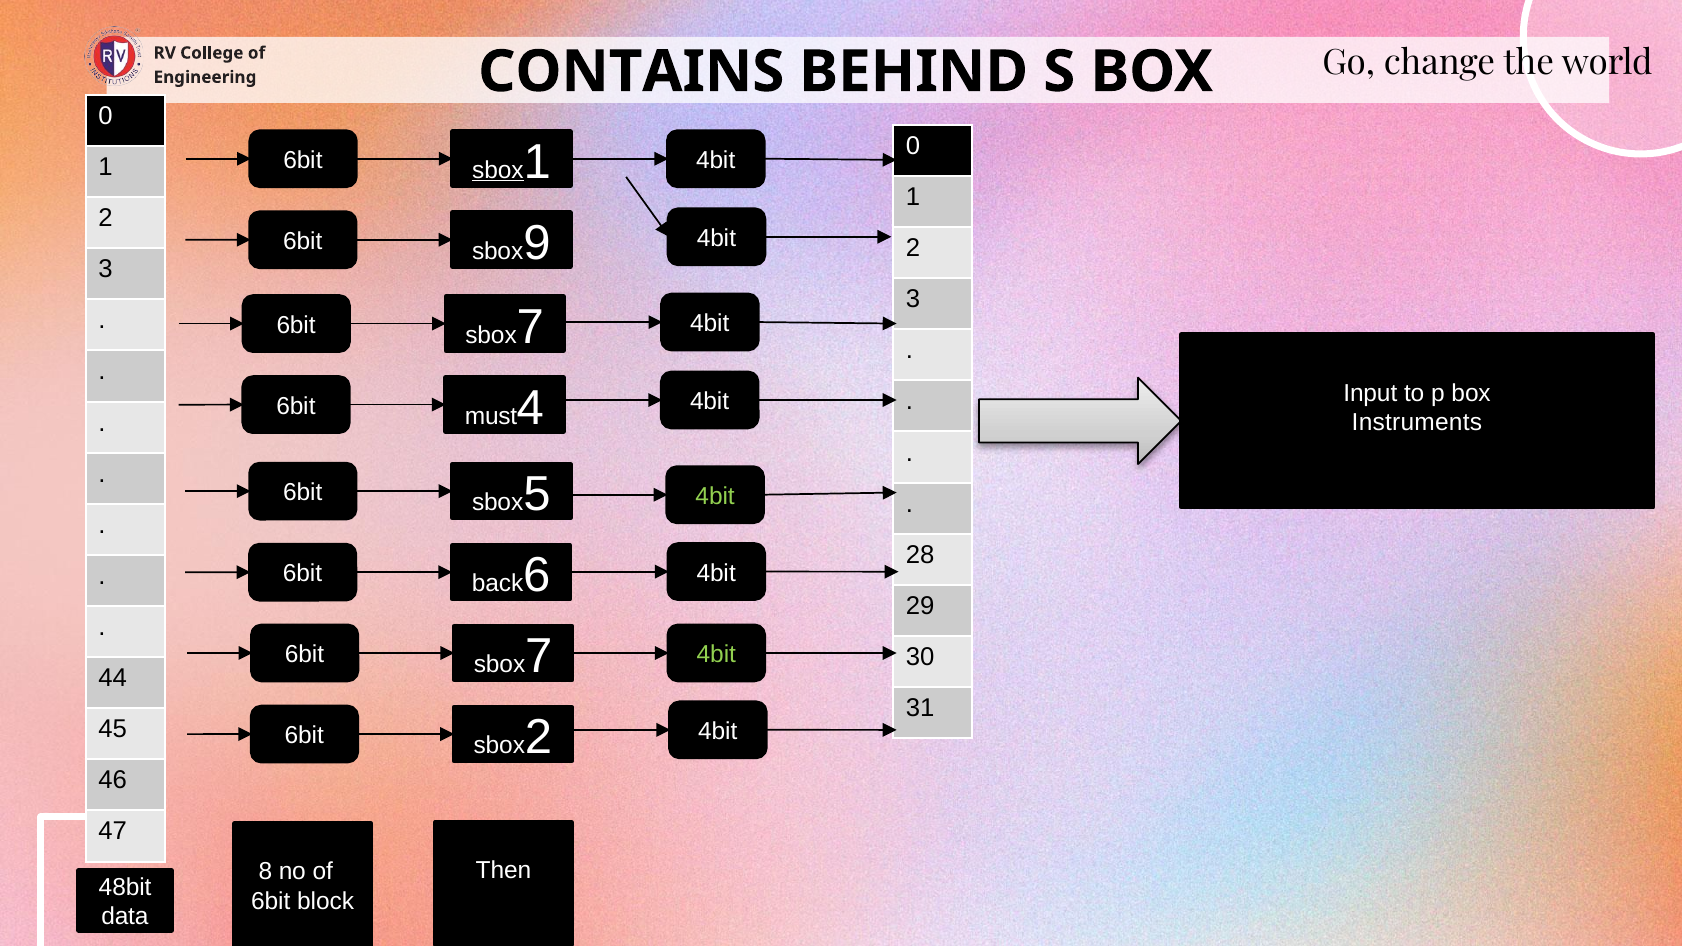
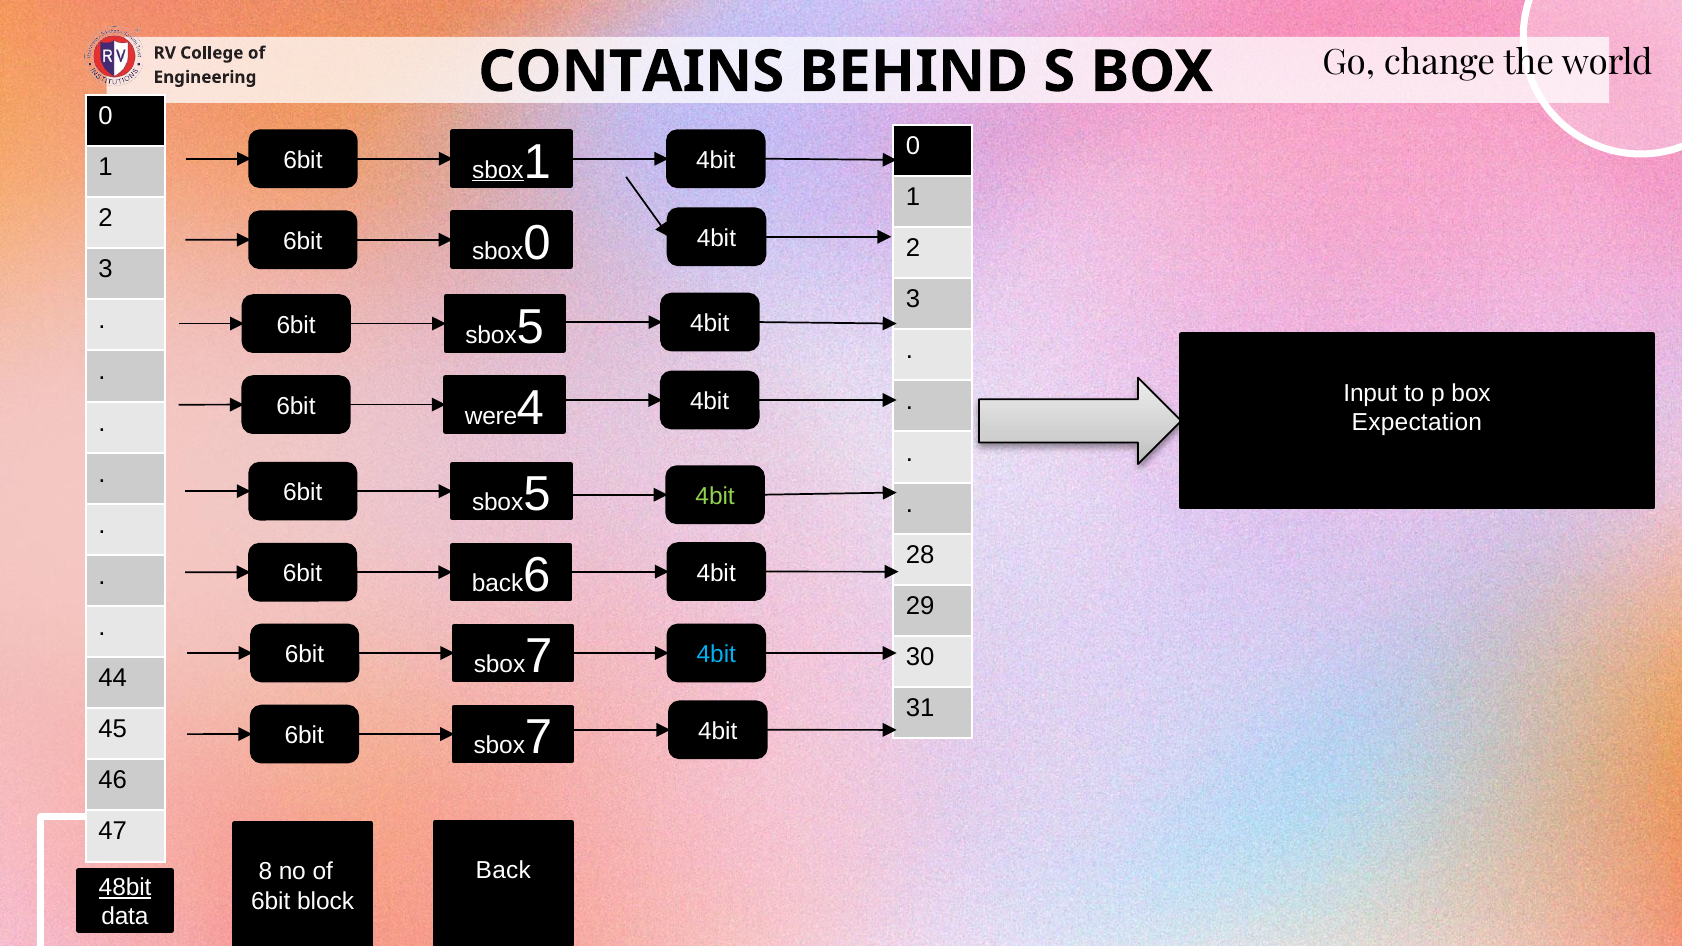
sbox 9: 9 -> 0 (537, 243)
7: 7 -> 5 (530, 327)
must: must -> were (491, 416)
Instruments: Instruments -> Expectation (1417, 423)
4bit colour: light green -> light blue (716, 655)
2: 2 -> 7 (539, 738)
Then: Then -> Back (503, 871)
48bit underline: none -> present (125, 888)
